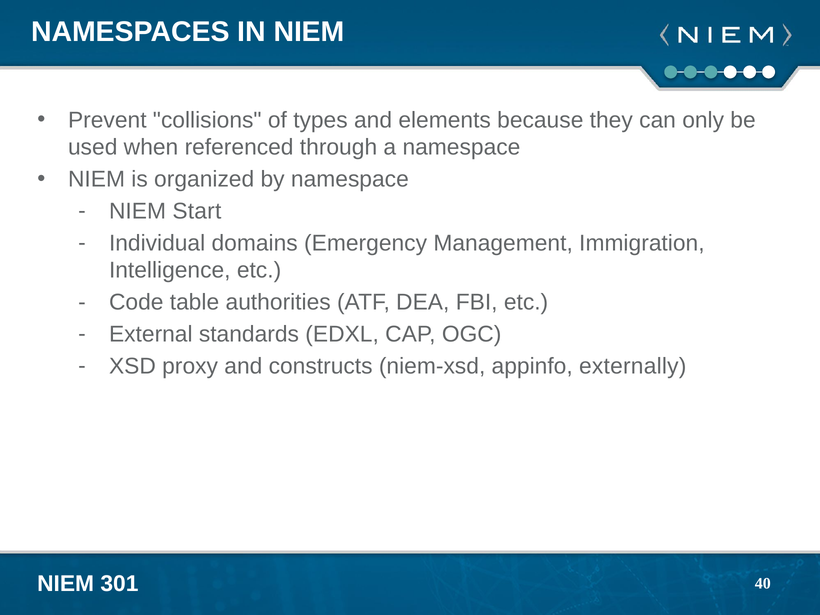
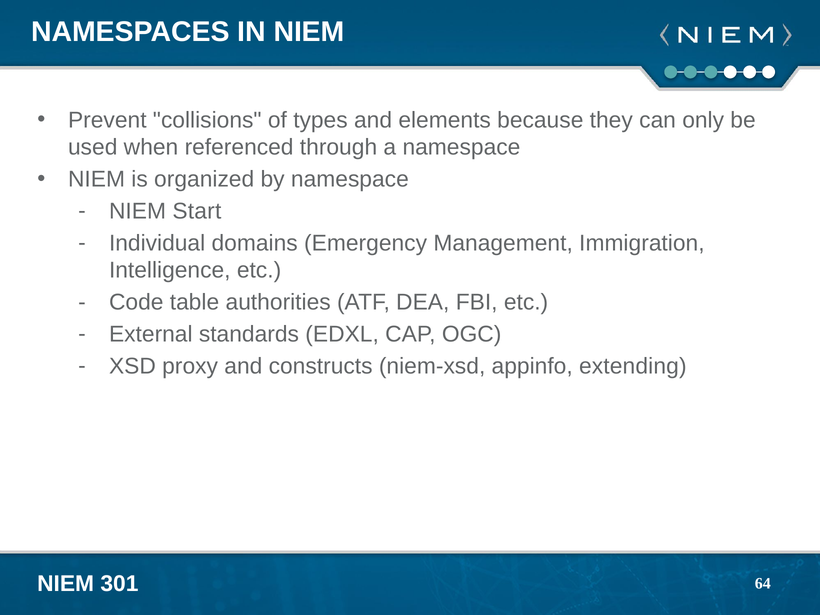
externally: externally -> extending (633, 366)
40: 40 -> 64 (763, 584)
